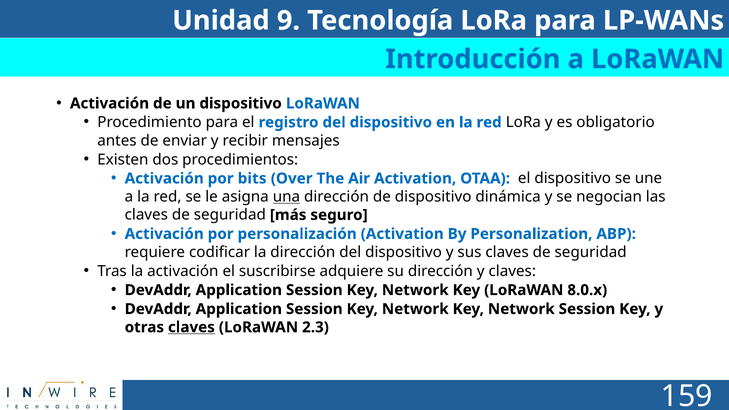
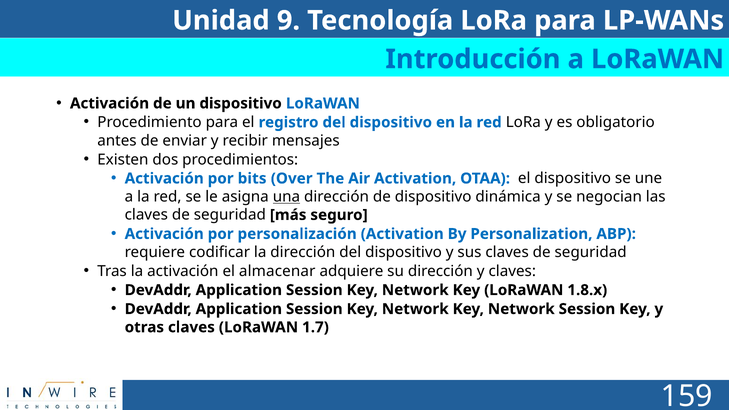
suscribirse: suscribirse -> almacenar (277, 271)
8.0.x: 8.0.x -> 1.8.x (587, 290)
claves underline: present -> none (191, 327)
2.3: 2.3 -> 1.7 (315, 327)
